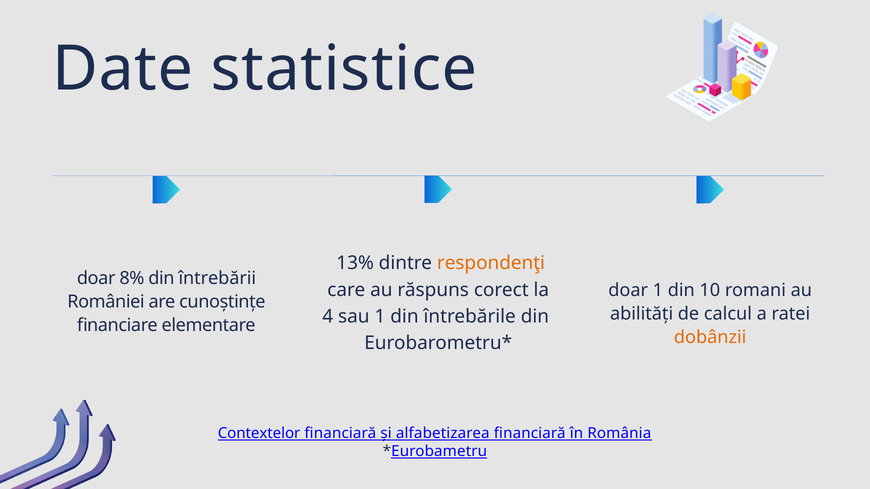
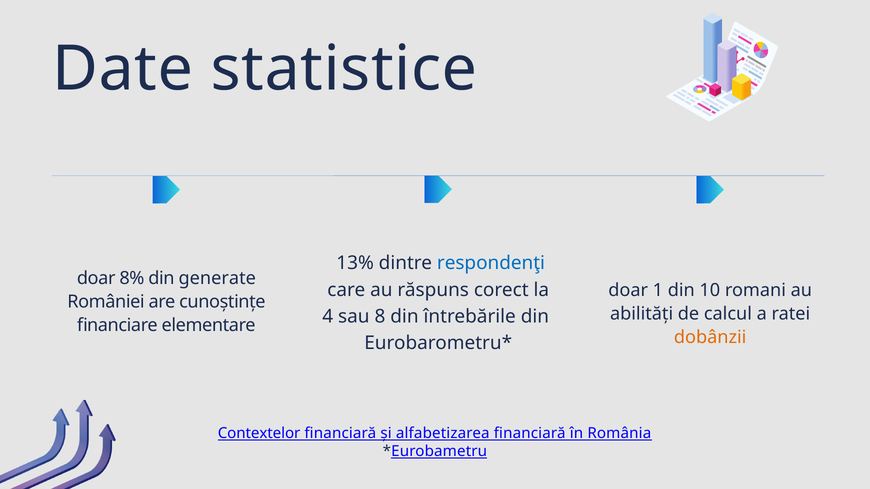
respondenţi colour: orange -> blue (491, 263)
întrebării: întrebării -> generate (217, 278)
sau 1: 1 -> 8 (380, 317)
